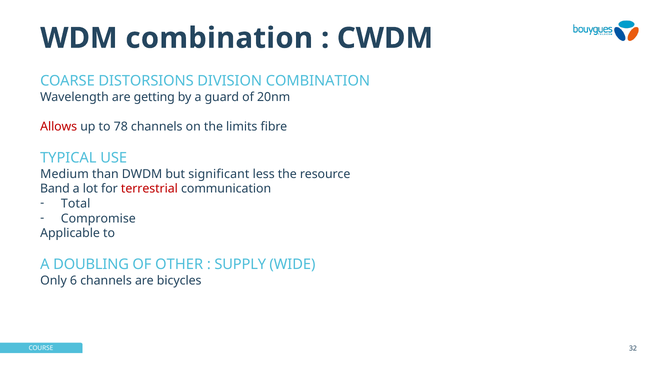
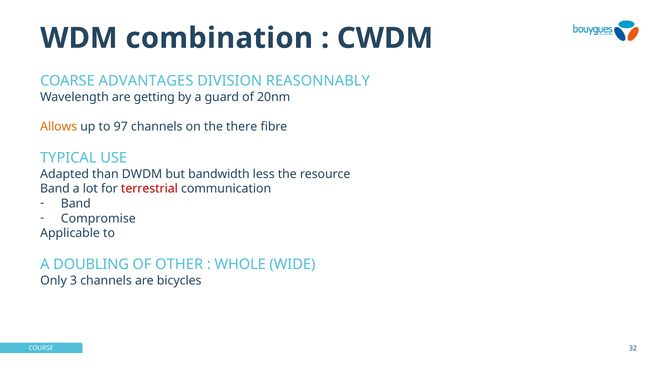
DISTORSIONS: DISTORSIONS -> ADVANTAGES (146, 81)
DIVISION COMBINATION: COMBINATION -> REASONNABLY (318, 81)
Allows colour: red -> orange (59, 127)
78: 78 -> 97 (121, 127)
limits: limits -> there (242, 127)
Medium: Medium -> Adapted (65, 174)
significant: significant -> bandwidth (219, 174)
Total: Total -> Band (76, 203)
SUPPLY: SUPPLY -> WHOLE (240, 264)
6: 6 -> 3 (73, 280)
